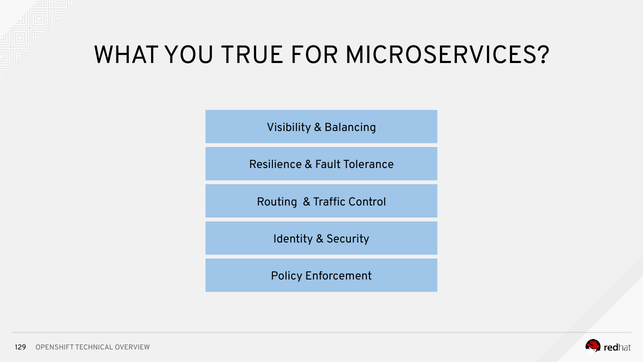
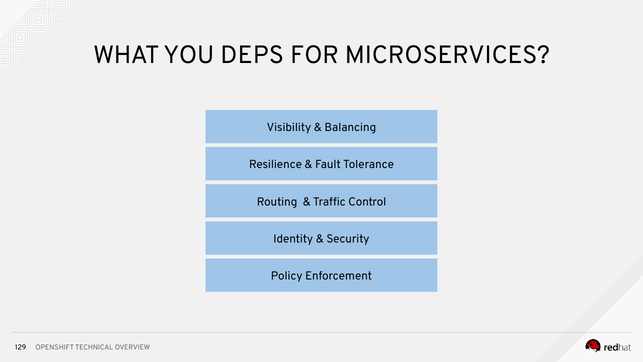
TRUE: TRUE -> DEPS (252, 55)
